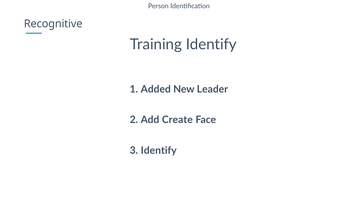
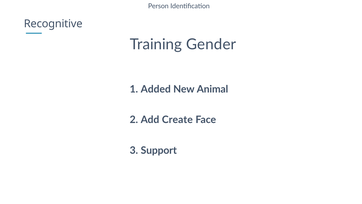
Training Identify: Identify -> Gender (211, 44)
Leader: Leader -> Animal (212, 89)
Identify: Identify -> Support (159, 150)
